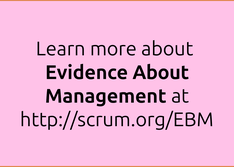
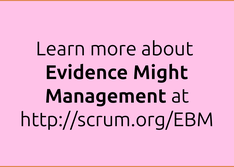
Evidence About: About -> Might (161, 72)
